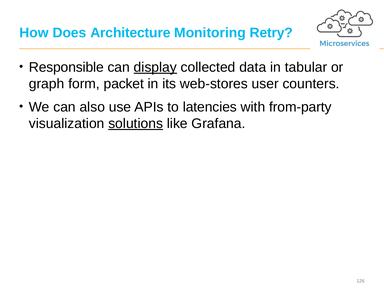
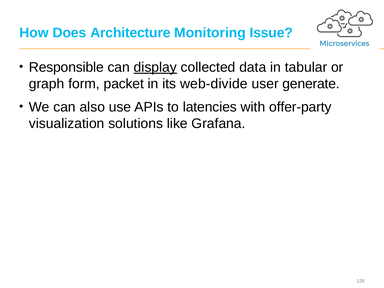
Retry: Retry -> Issue (271, 33)
web-stores: web-stores -> web-divide (214, 84)
counters: counters -> generate (311, 84)
from-party: from-party -> offer-party (300, 107)
solutions underline: present -> none (136, 124)
